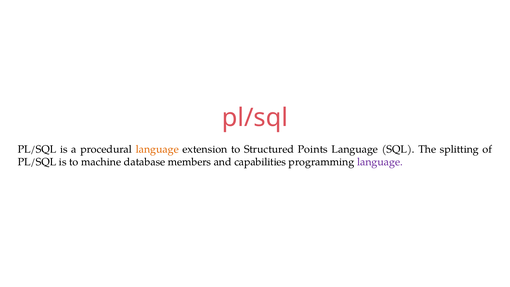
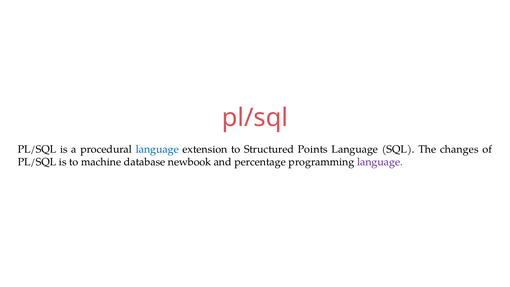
language colour: orange -> blue (157, 149)
splitting: splitting -> changes (459, 149)
members: members -> newbook (190, 162)
capabilities: capabilities -> percentage (260, 162)
